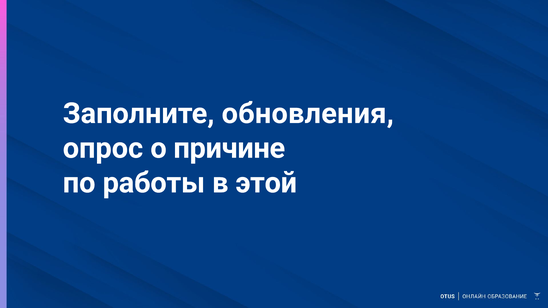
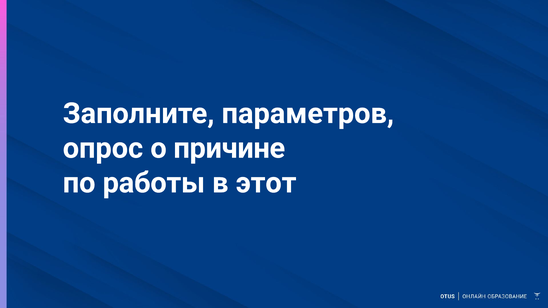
обновления: обновления -> параметров (308, 114)
этой: этой -> этот (266, 183)
